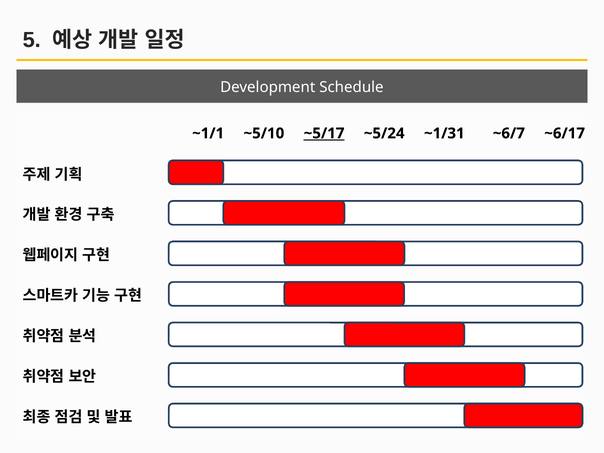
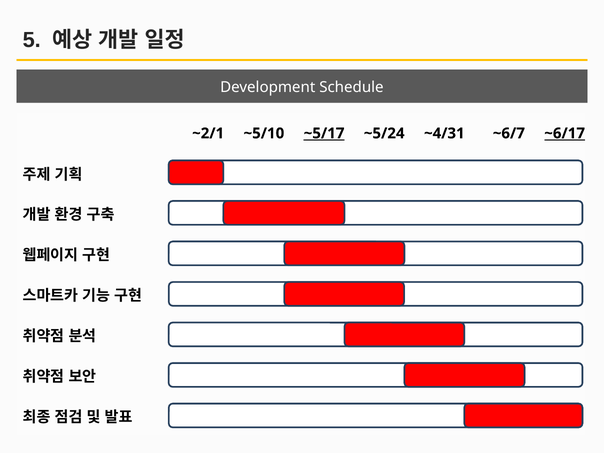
~1/1: ~1/1 -> ~2/1 (208, 133)
~1/31: ~1/31 -> ~4/31 (444, 133)
~6/17 underline: none -> present (565, 133)
